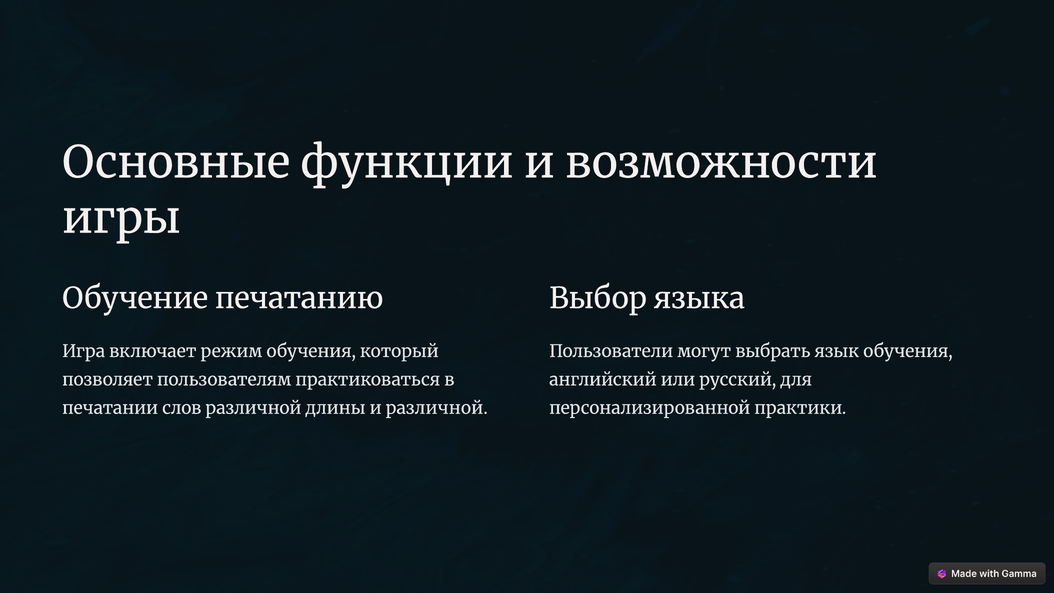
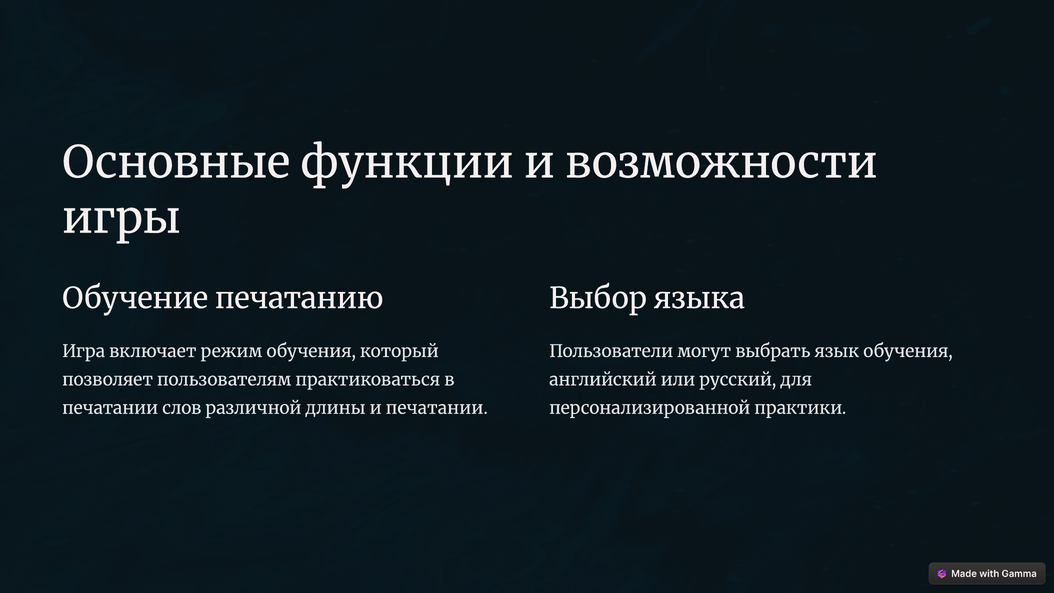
и различной: различной -> печатании (437, 408)
